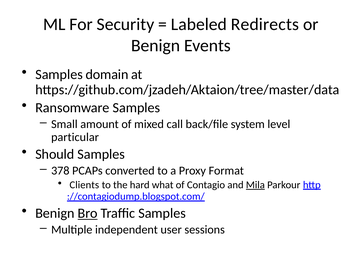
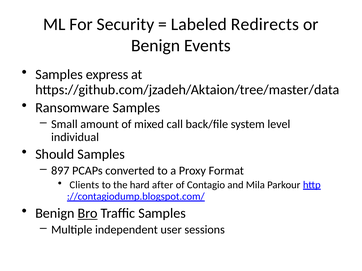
domain: domain -> express (107, 75)
particular: particular -> individual (75, 137)
378: 378 -> 897 (60, 171)
what: what -> after (163, 185)
Mila underline: present -> none (255, 185)
